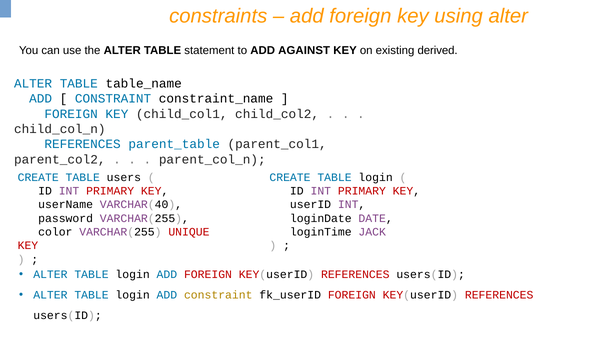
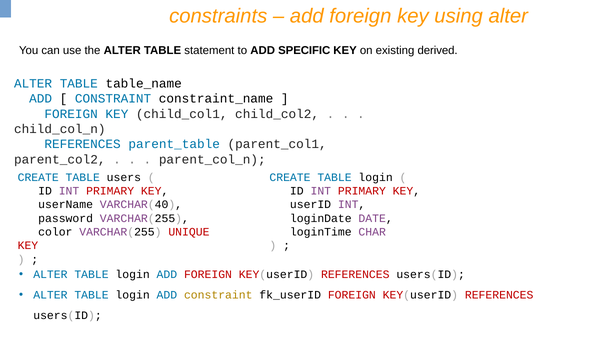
AGAINST: AGAINST -> SPECIFIC (304, 51)
JACK: JACK -> CHAR (372, 232)
